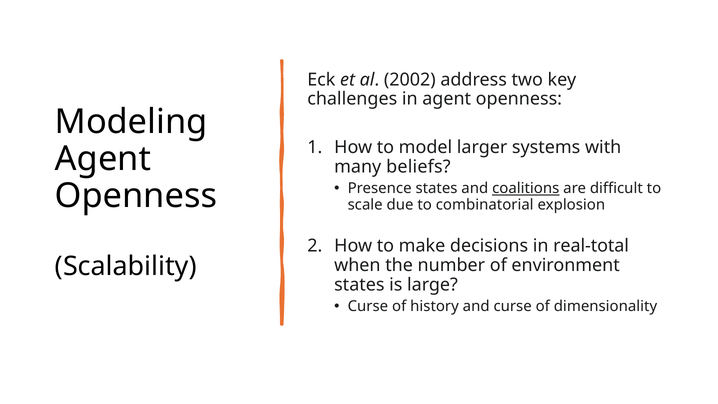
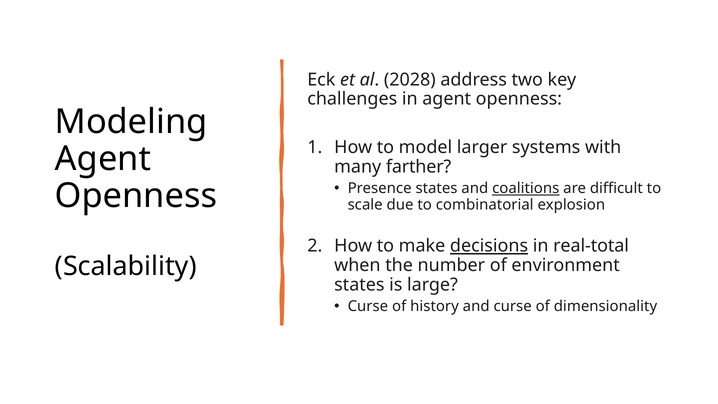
2002: 2002 -> 2028 (410, 80)
beliefs: beliefs -> farther (419, 167)
decisions underline: none -> present (489, 246)
